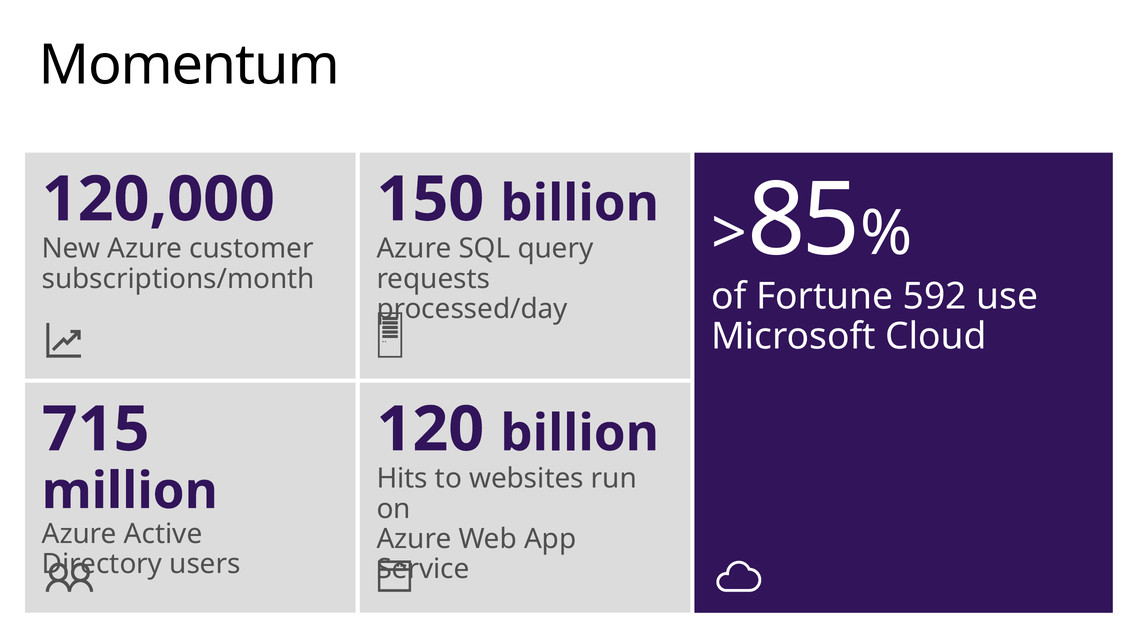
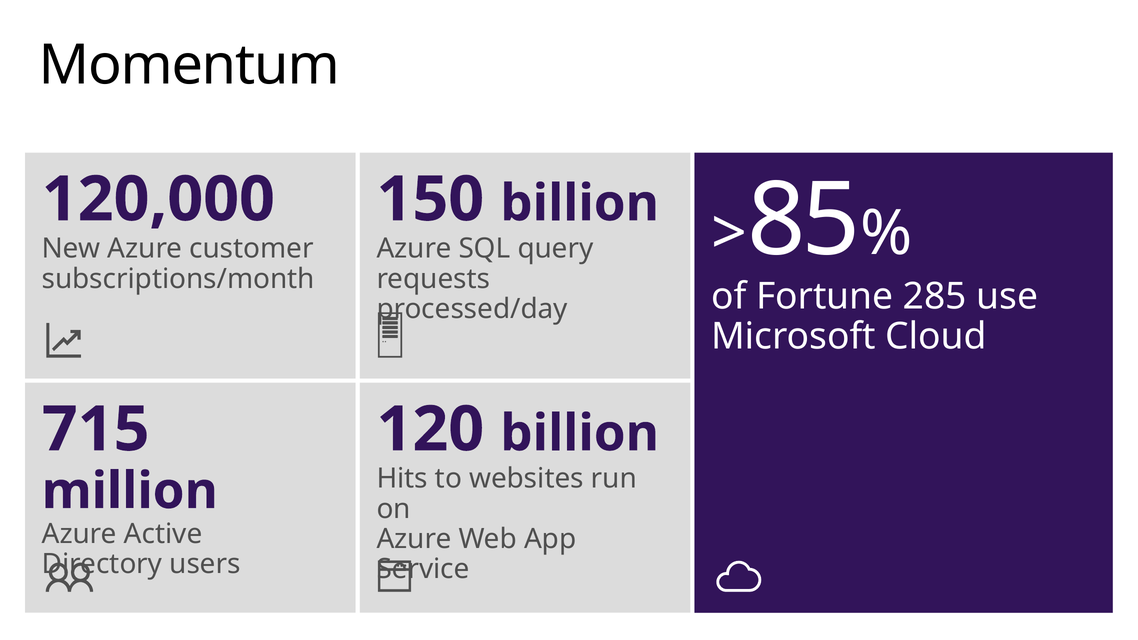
592: 592 -> 285 (935, 296)
